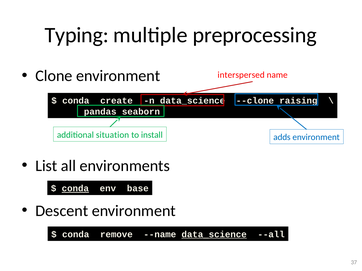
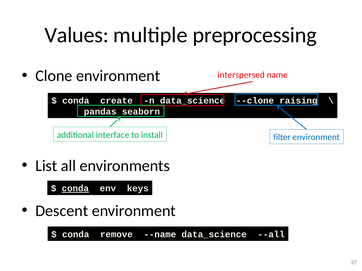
Typing: Typing -> Values (77, 35)
situation: situation -> interface (113, 135)
adds: adds -> filter (282, 138)
base: base -> keys (138, 189)
data_science underline: present -> none (214, 235)
